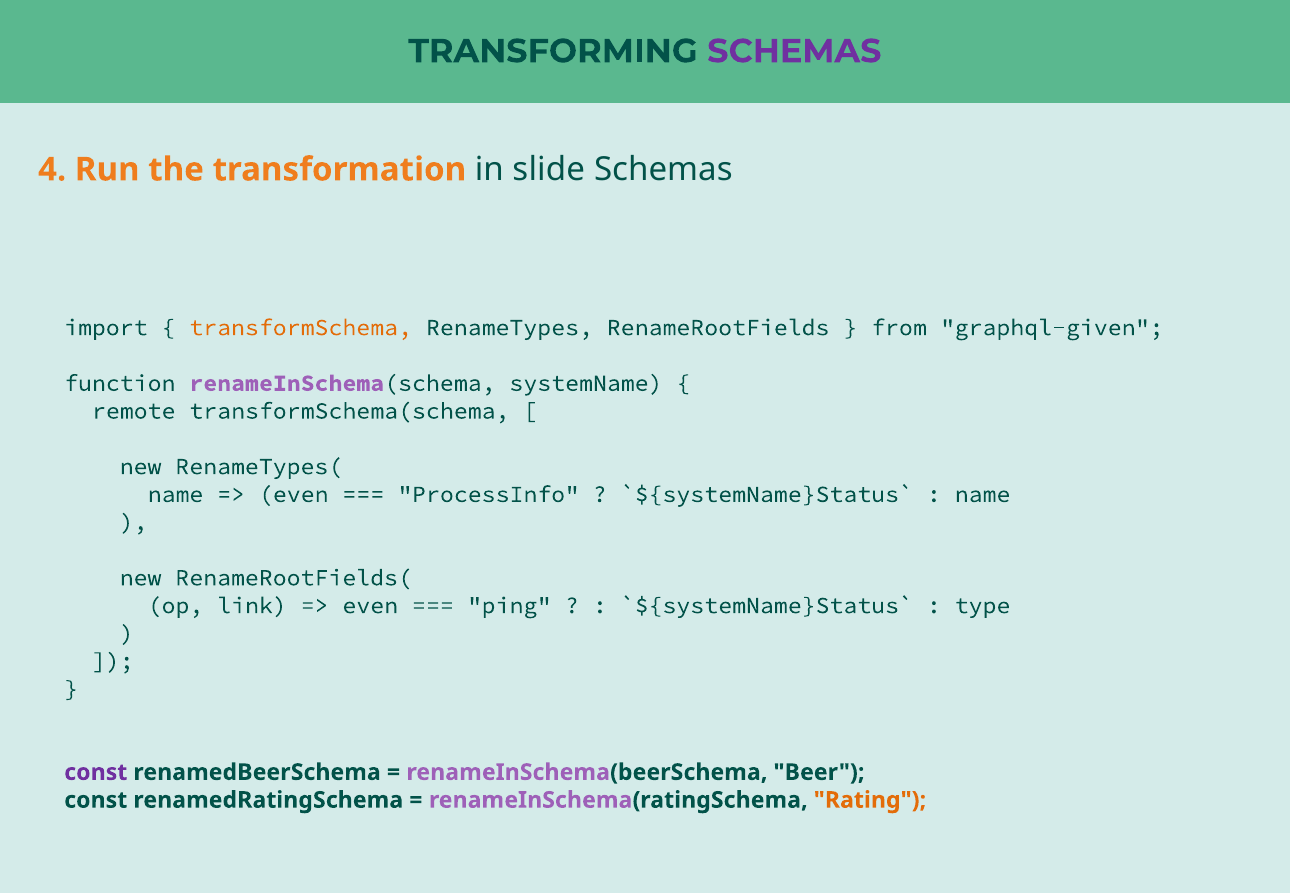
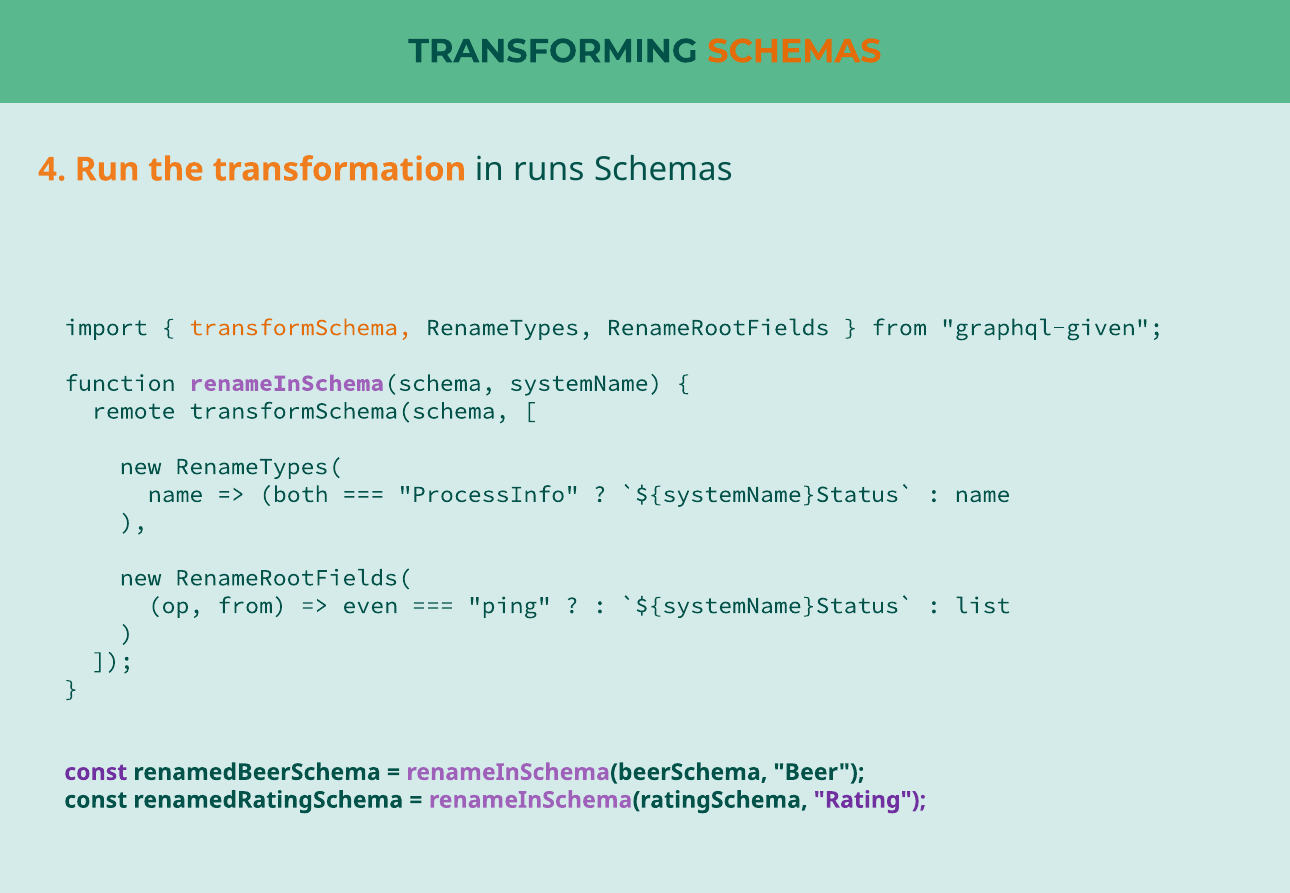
SCHEMAS colour: purple -> orange (794, 51)
slide: slide -> runs (549, 170)
even: even -> both (294, 494)
op link: link -> from (252, 606)
type: type -> list (983, 606)
Rating colour: orange -> purple (870, 800)
